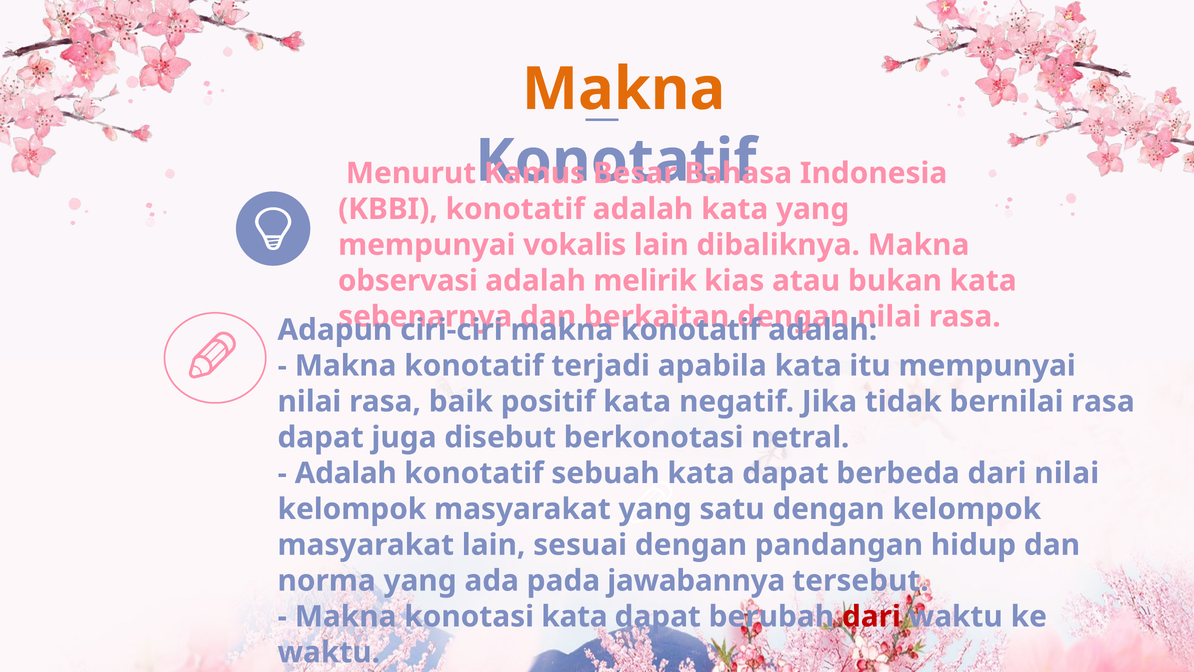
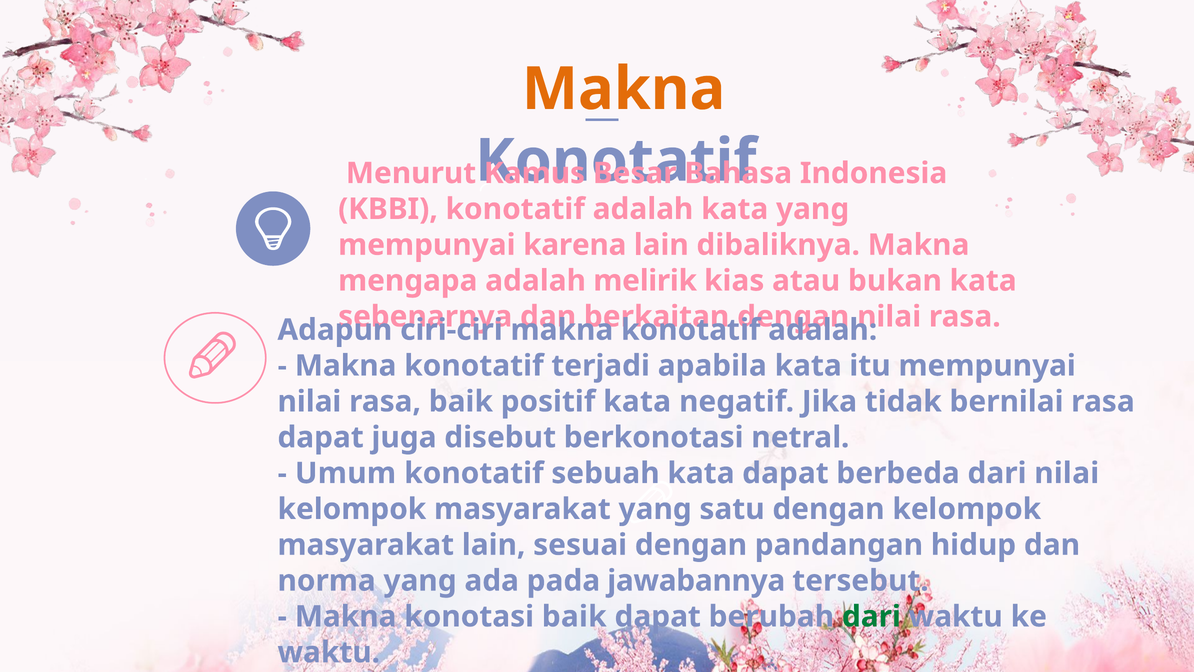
vokalis: vokalis -> karena (575, 245)
observasi: observasi -> mengapa (408, 281)
Adalah: Adalah -> Umum (345, 473)
konotasi kata: kata -> baik (574, 616)
dari colour: red -> green (871, 616)
